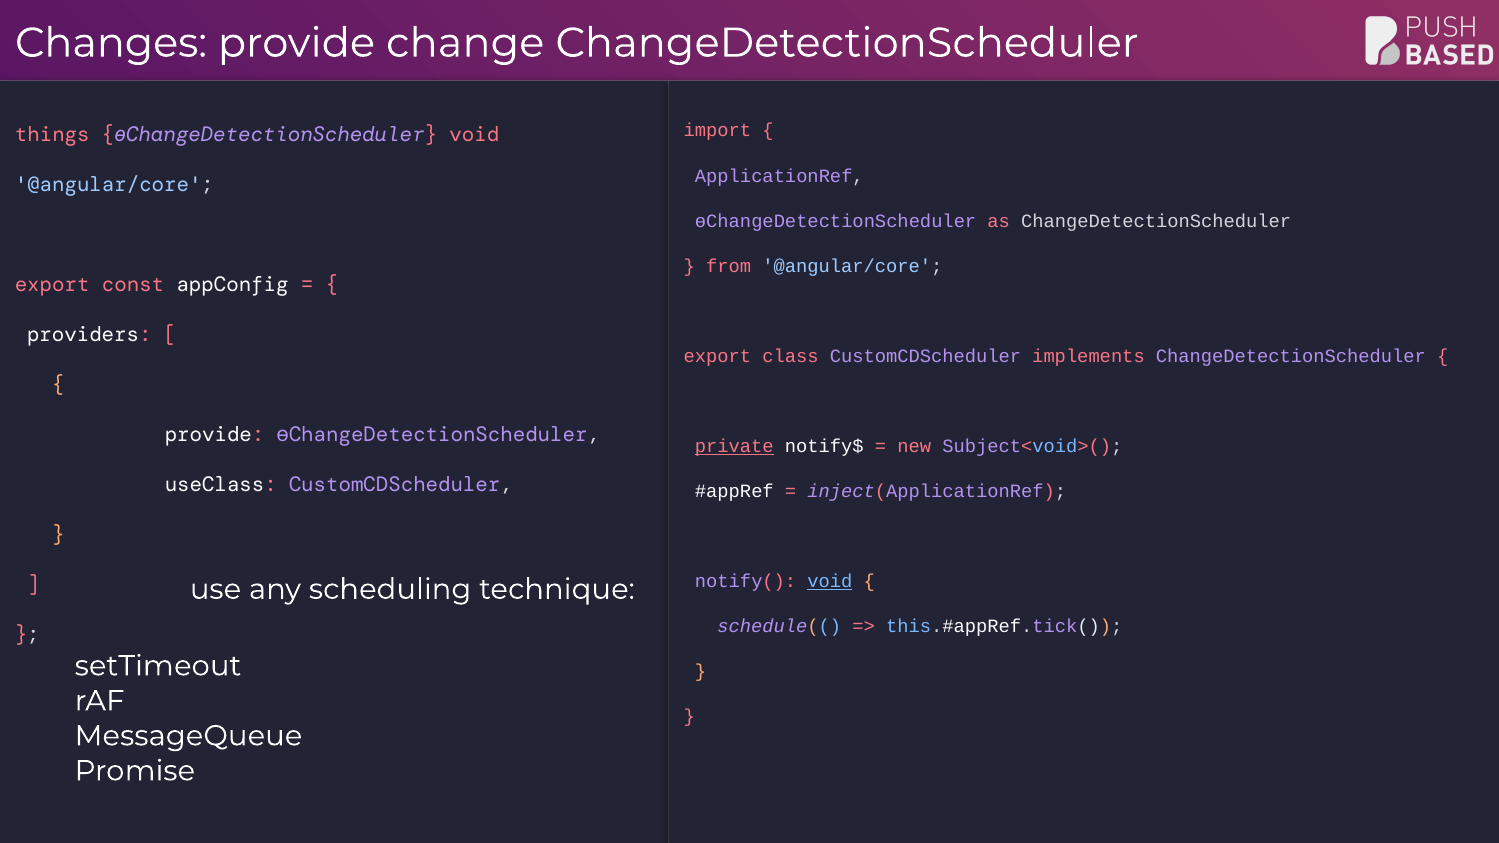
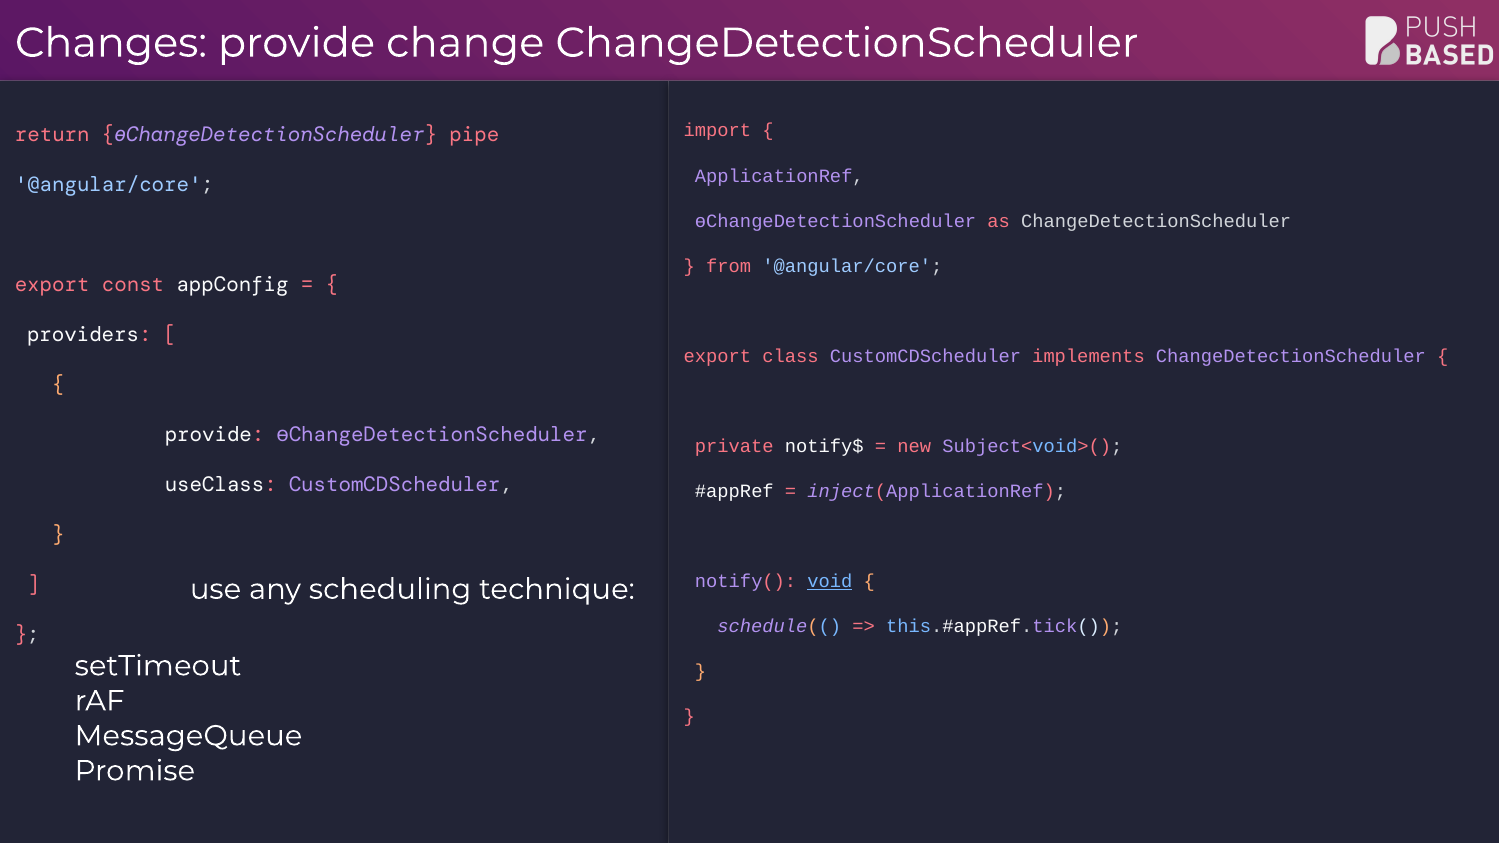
things: things -> return (52, 135)
void: void -> pipe (474, 135)
private underline: present -> none (734, 446)
